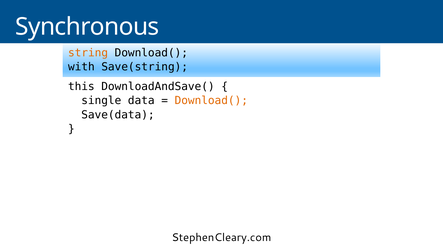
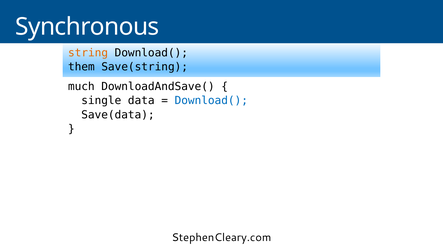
with: with -> them (81, 67)
this: this -> much (81, 87)
Download( colour: orange -> blue (211, 101)
